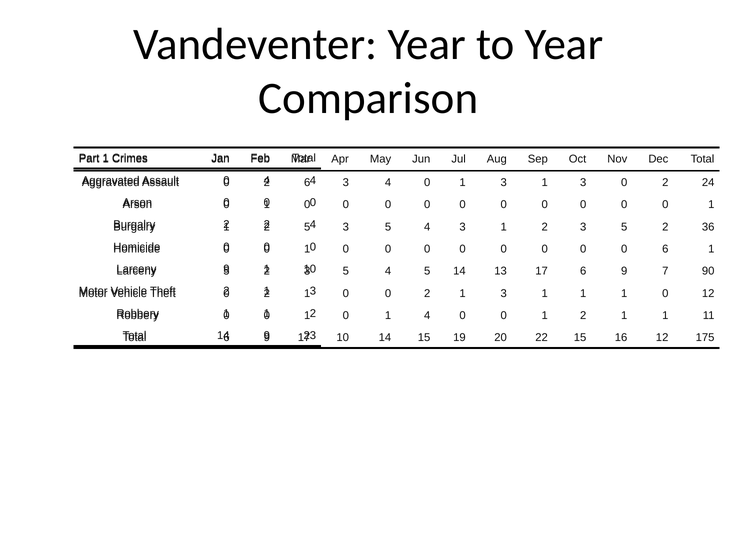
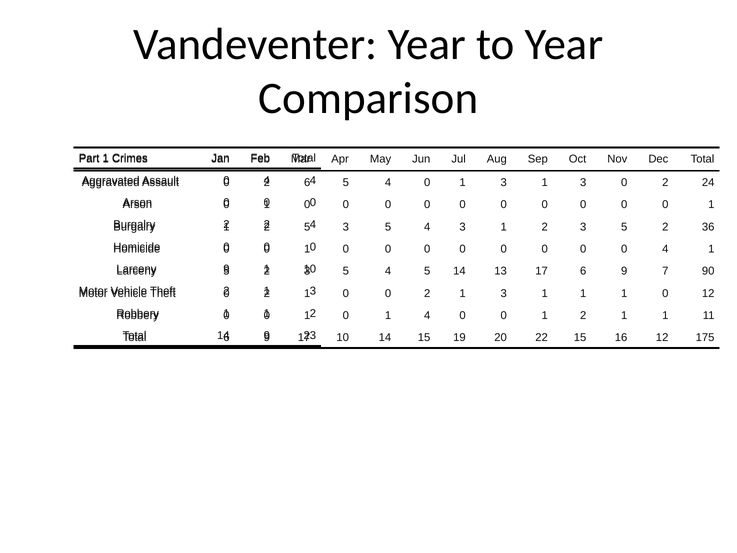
6 3: 3 -> 5 (346, 182)
0 0 6: 6 -> 4 (665, 249)
